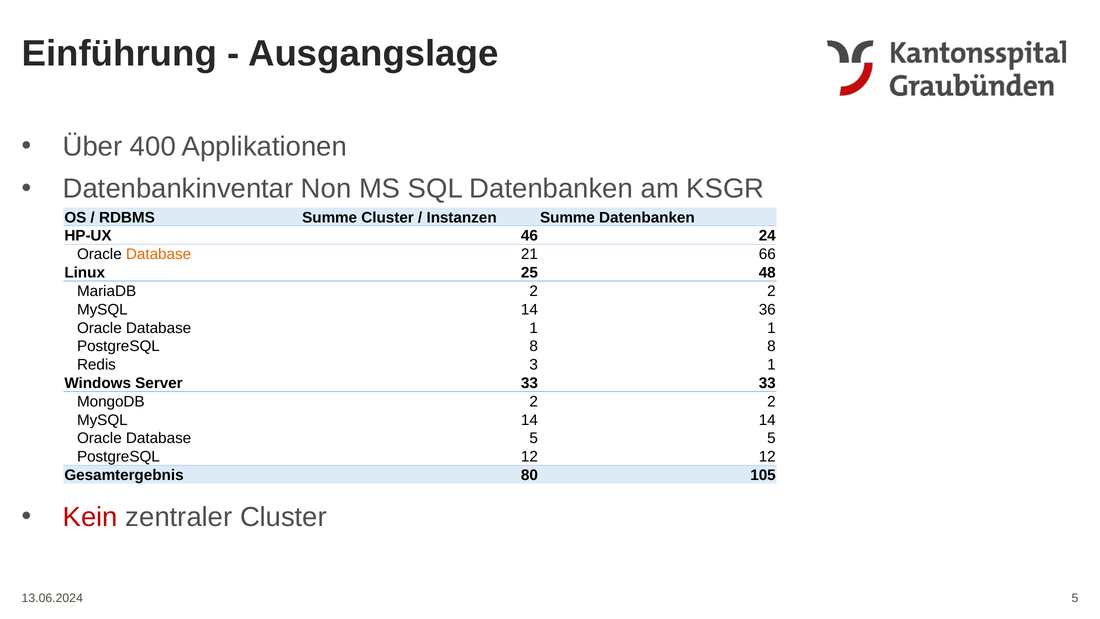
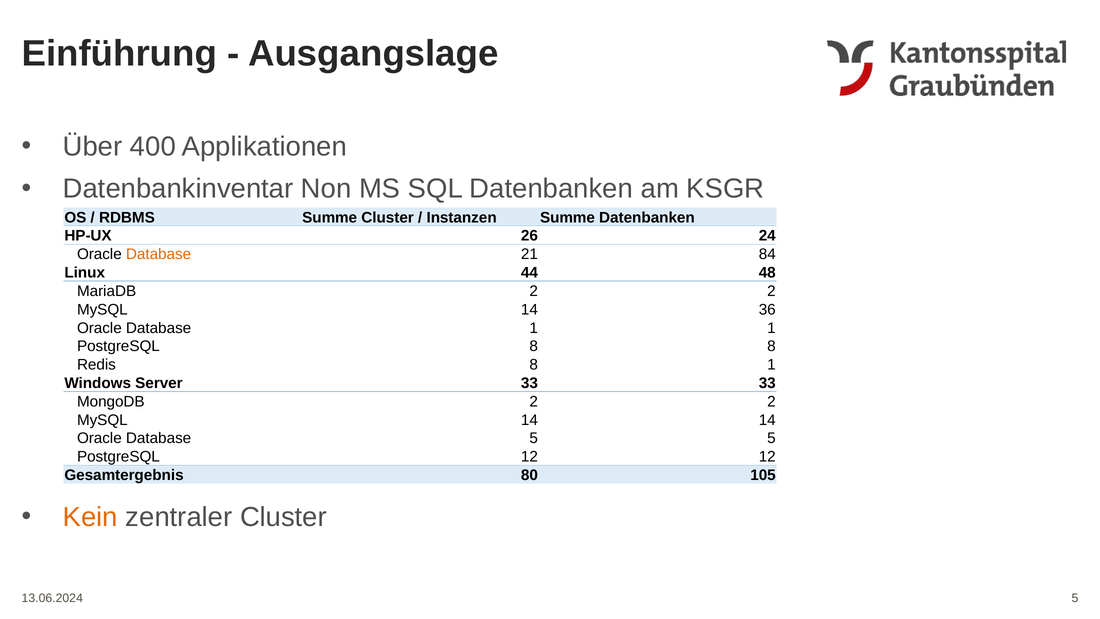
46: 46 -> 26 (529, 236)
66: 66 -> 84 (767, 254)
25: 25 -> 44 (529, 273)
Redis 3: 3 -> 8 (534, 365)
Kein colour: red -> orange (90, 517)
